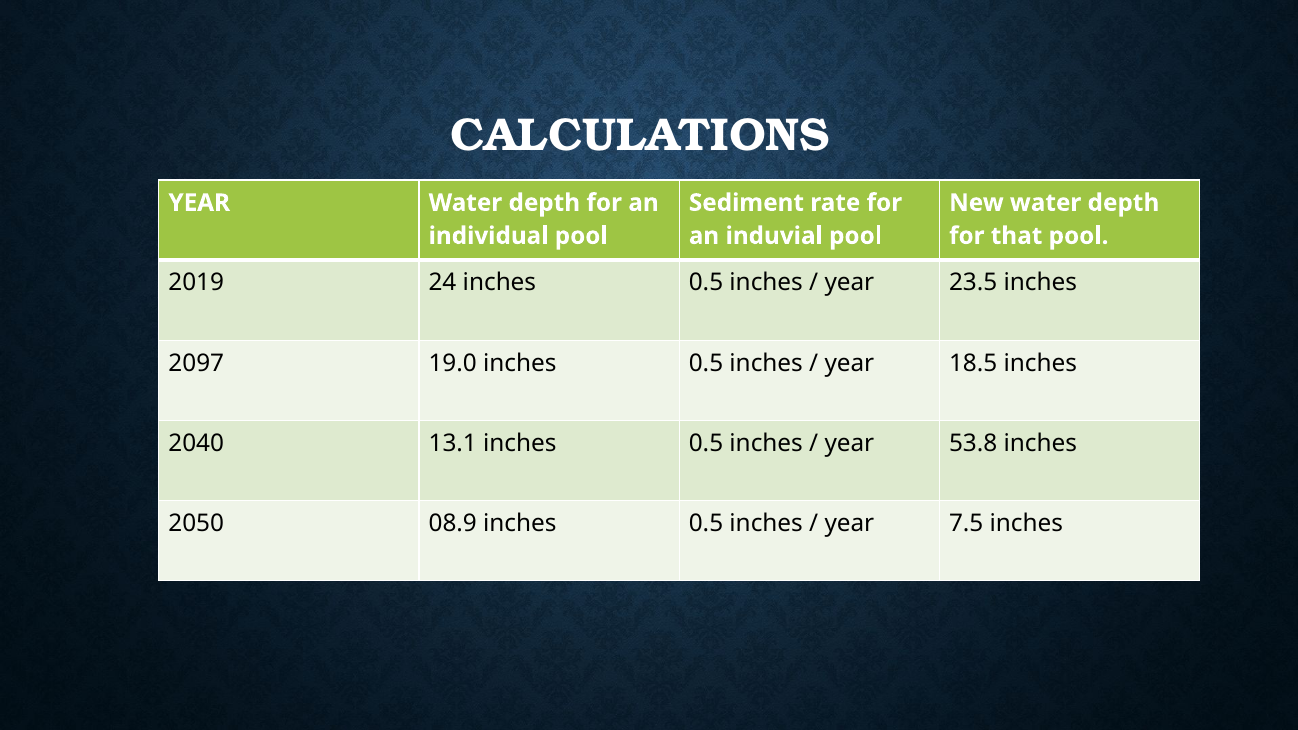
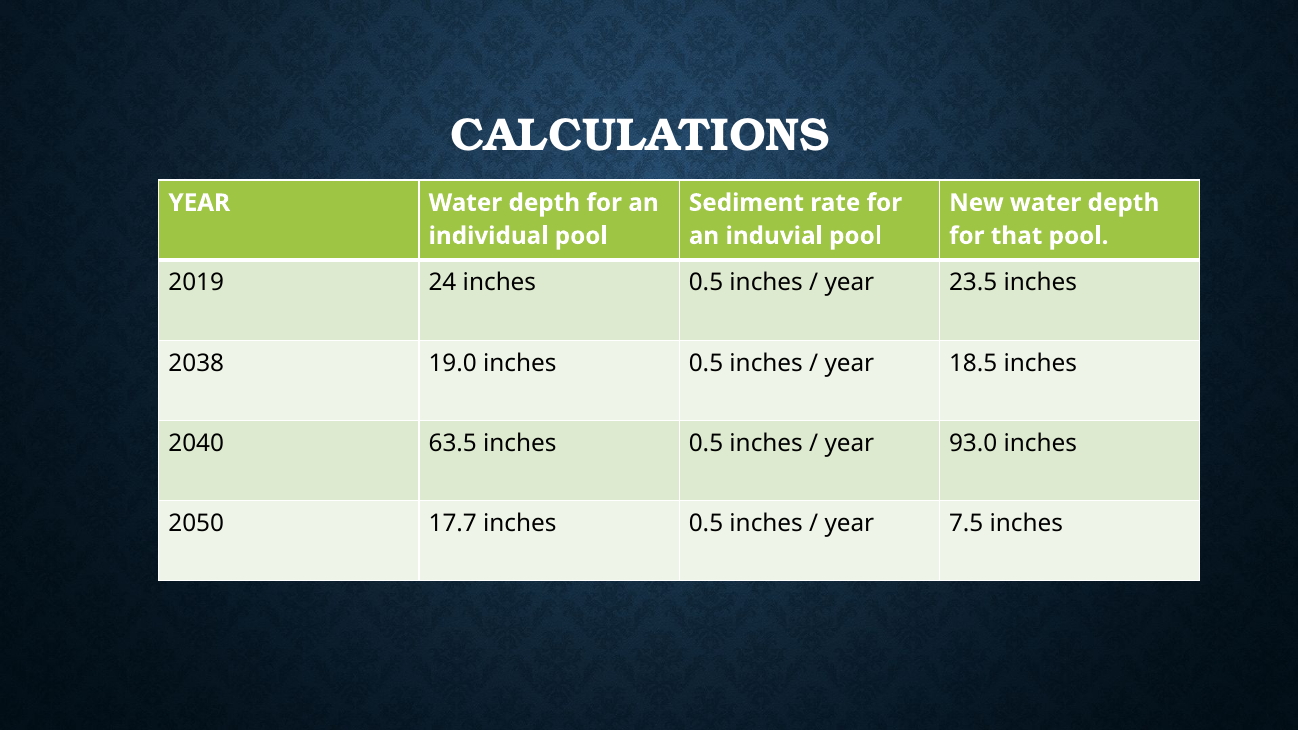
2097: 2097 -> 2038 (196, 363)
13.1: 13.1 -> 63.5 (453, 443)
53.8: 53.8 -> 93.0 (973, 443)
08.9: 08.9 -> 17.7 (453, 523)
